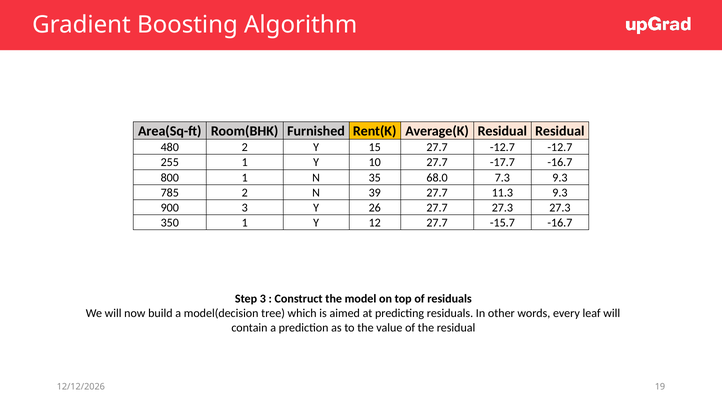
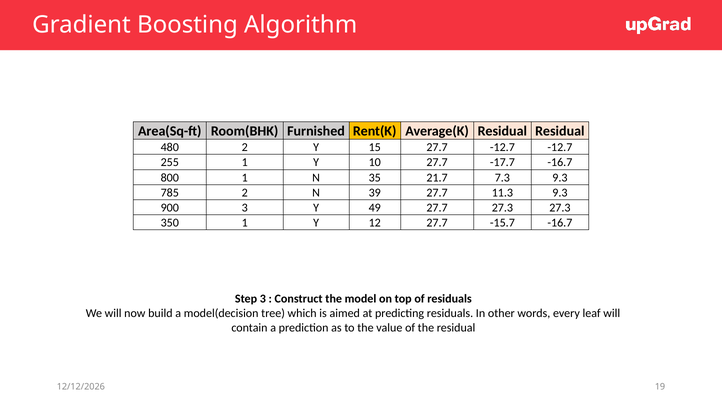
68.0: 68.0 -> 21.7 (437, 178)
26: 26 -> 49 (375, 208)
